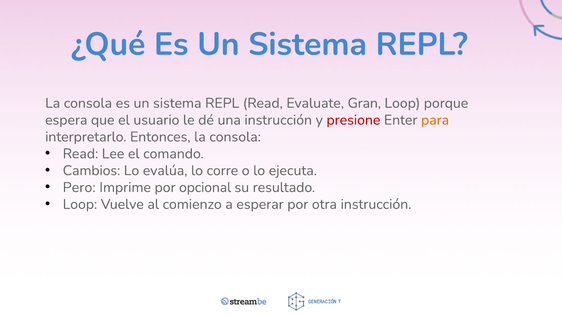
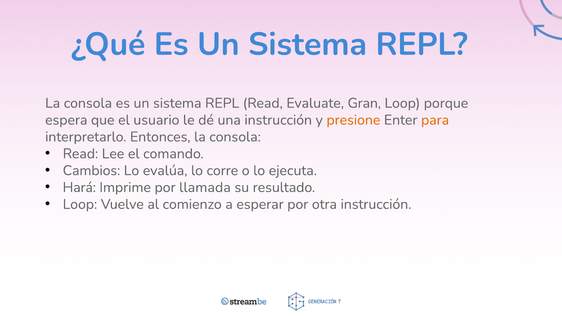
presione colour: red -> orange (353, 120)
Pero: Pero -> Hará (79, 187)
opcional: opcional -> llamada (205, 187)
